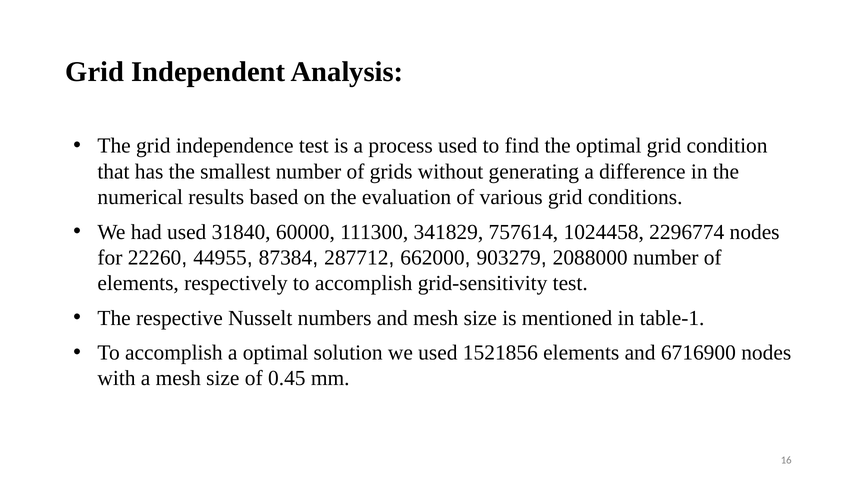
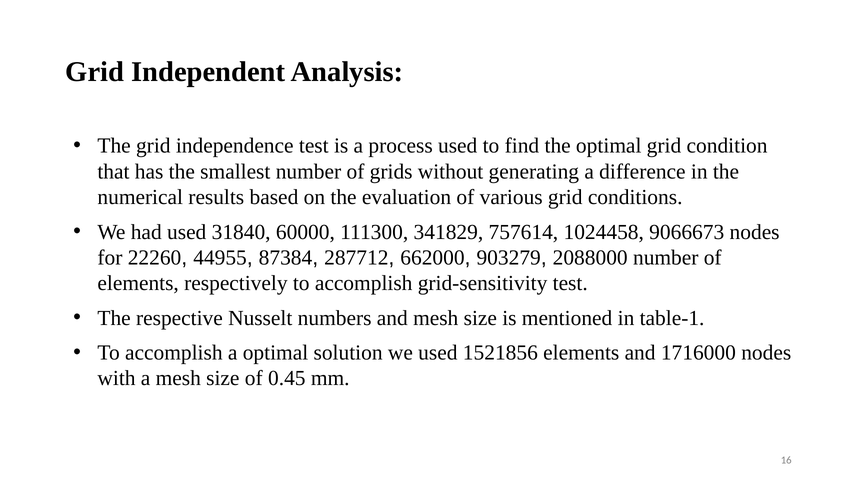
2296774: 2296774 -> 9066673 (687, 232)
6716900: 6716900 -> 1716000 (698, 353)
